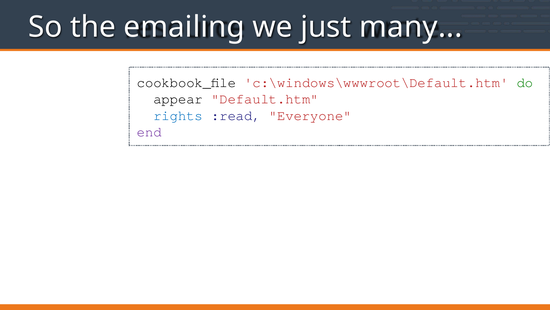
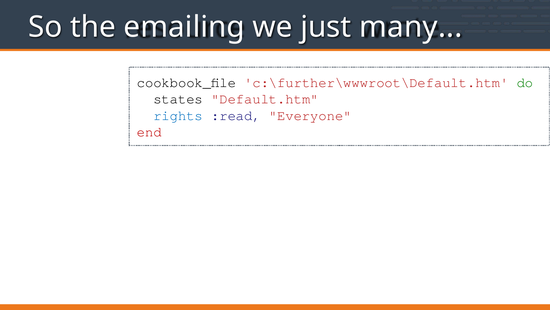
c:\windows\wwwroot\Default.htm: c:\windows\wwwroot\Default.htm -> c:\further\wwwroot\Default.htm (376, 82)
appear: appear -> states (178, 99)
end colour: purple -> red (149, 132)
